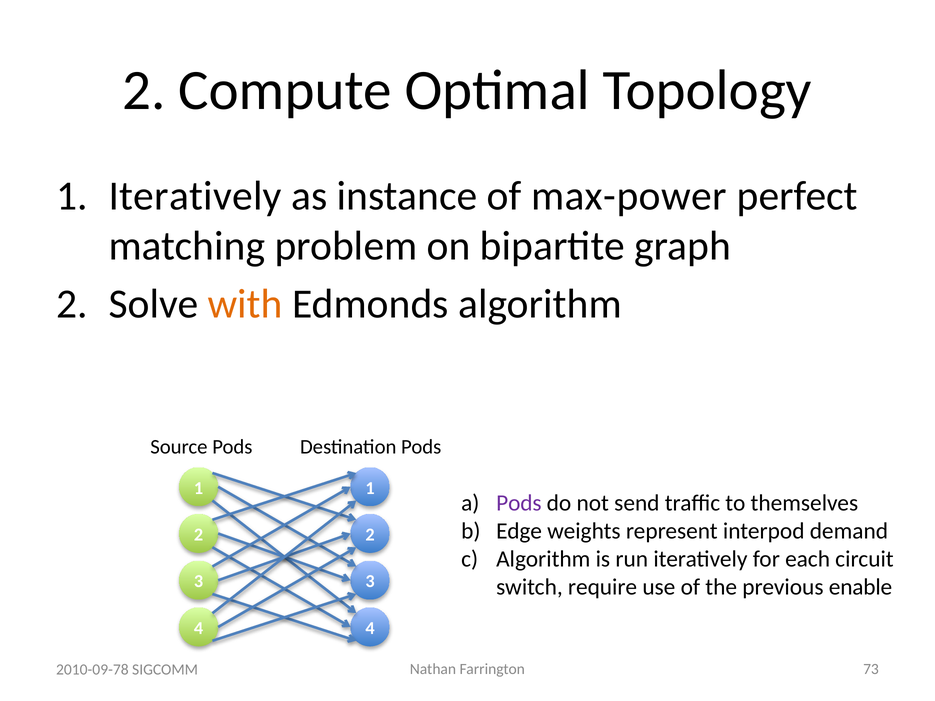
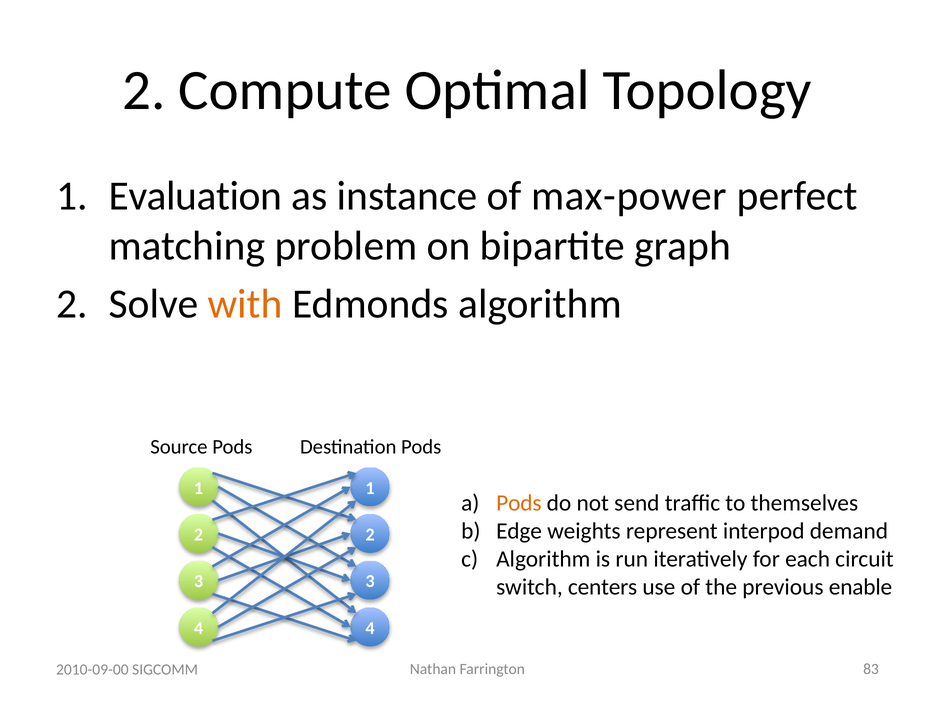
1 Iteratively: Iteratively -> Evaluation (195, 196)
Pods colour: purple -> orange (519, 503)
require: require -> centers (603, 587)
73: 73 -> 83 (871, 670)
2010-09-78: 2010-09-78 -> 2010-09-00 (92, 670)
